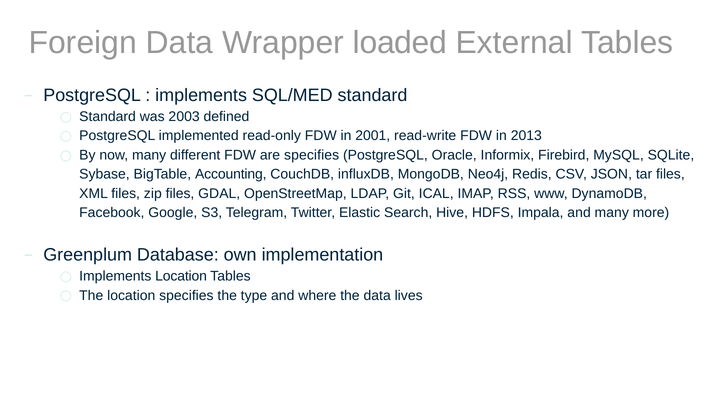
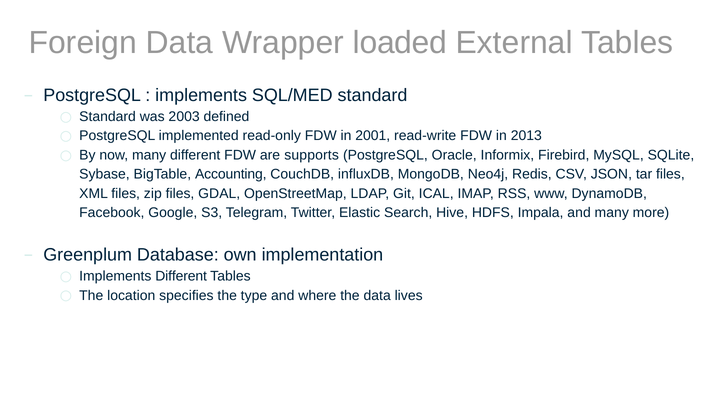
are specifies: specifies -> supports (312, 155)
Implements Location: Location -> Different (181, 276)
